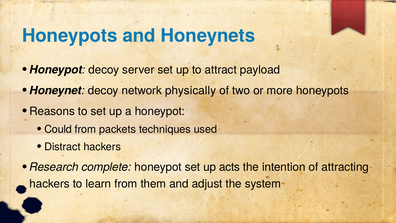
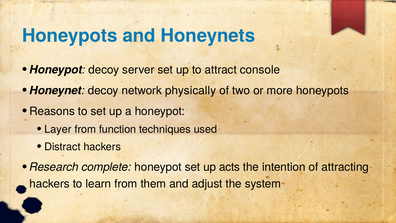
payload: payload -> console (260, 70)
Could: Could -> Layer (58, 129)
packets: packets -> function (118, 129)
